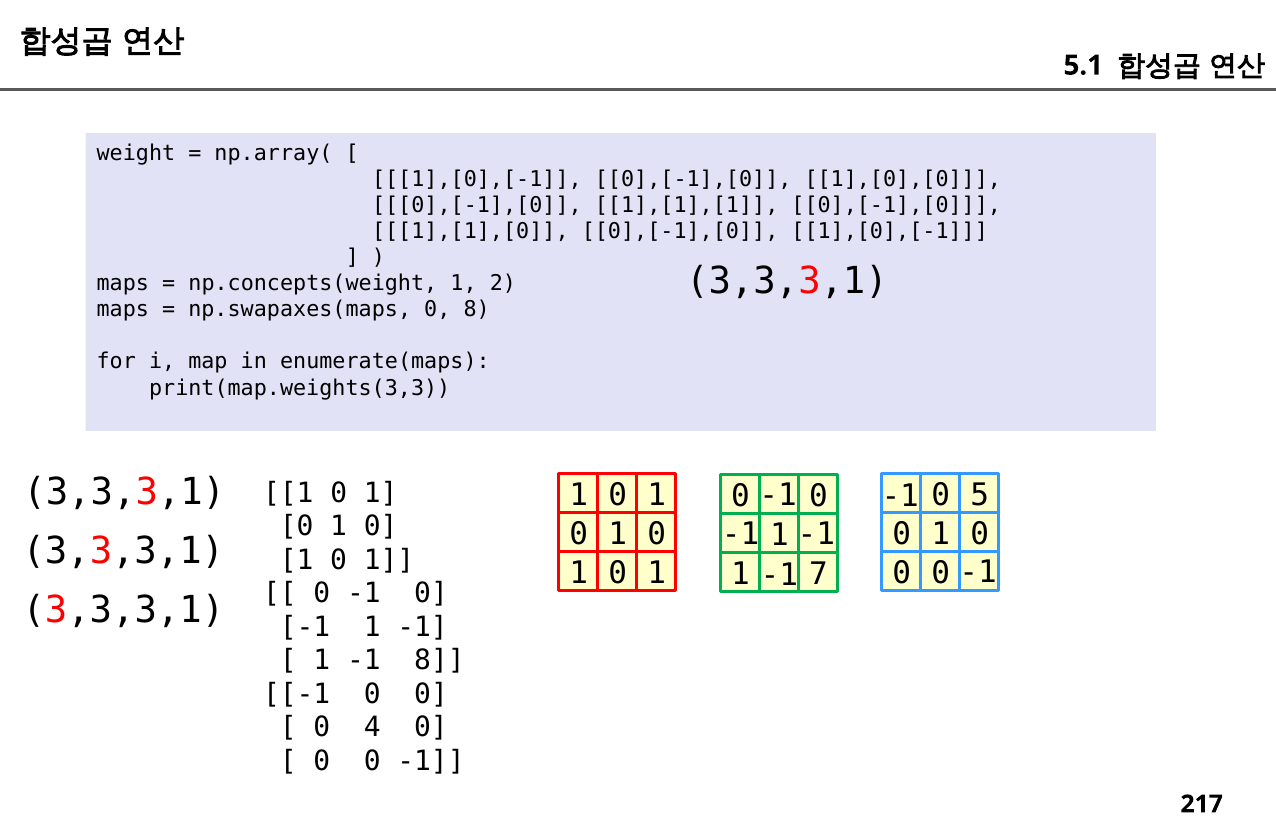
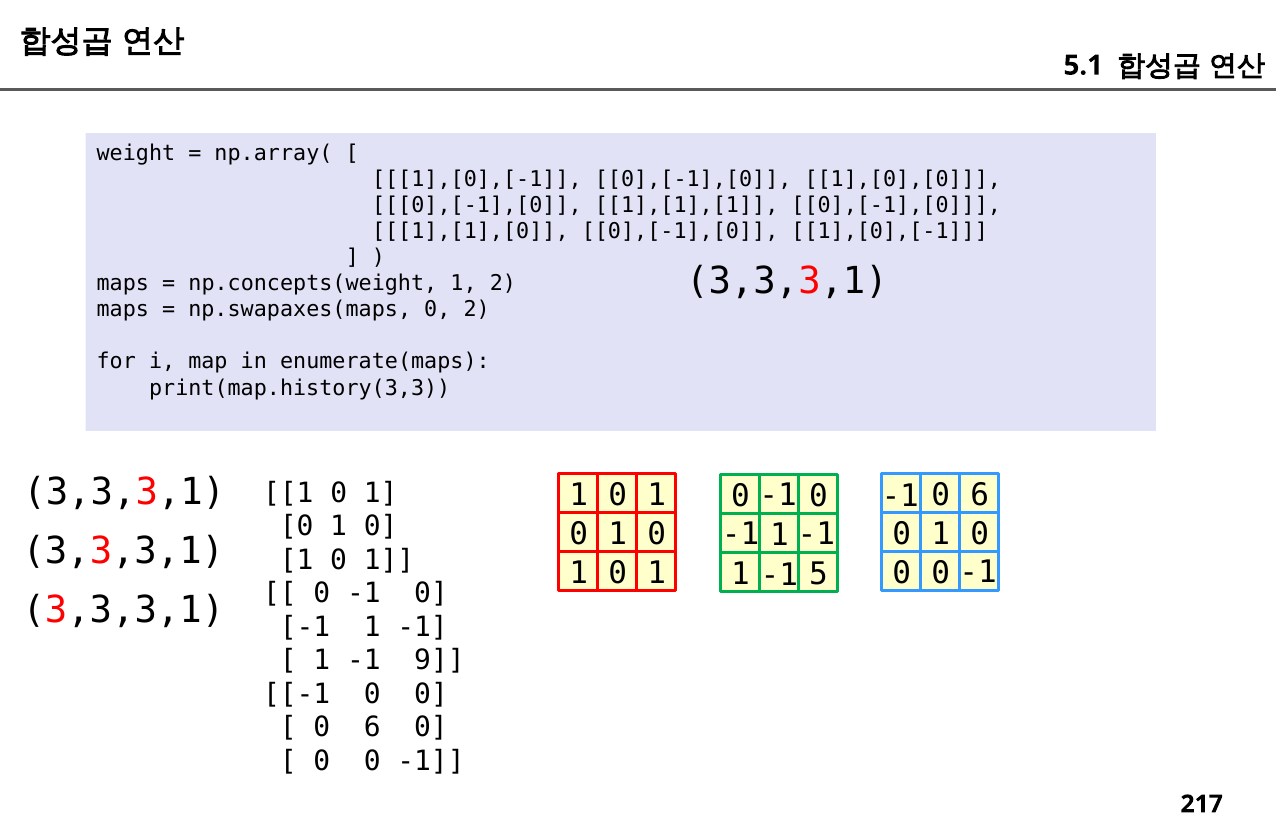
0 8: 8 -> 2 (477, 310)
print(map.weights(3,3: print(map.weights(3,3 -> print(map.history(3,3 (300, 388)
3,3,3,1 0 5: 5 -> 6 (980, 496)
7: 7 -> 5 (819, 574)
-1 8: 8 -> 9 (439, 661)
4: 4 -> 6 (372, 728)
